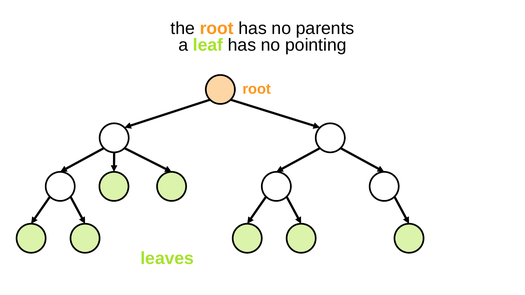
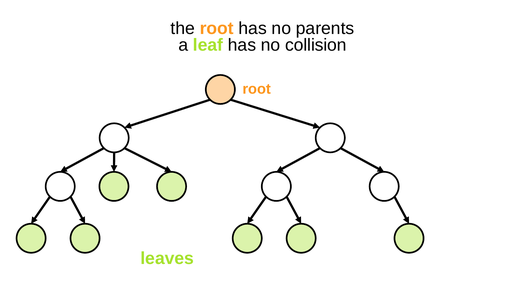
pointing: pointing -> collision (316, 45)
